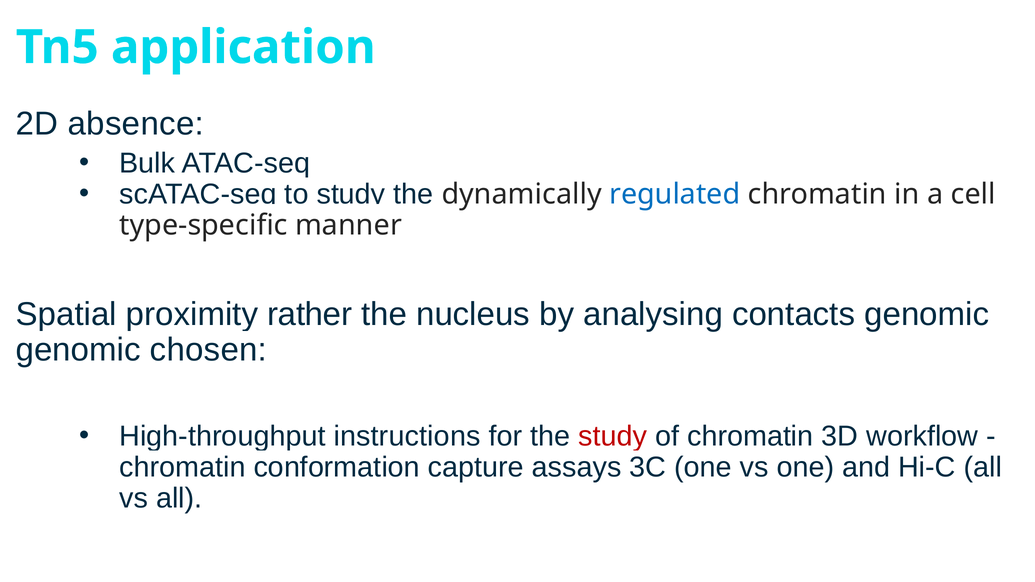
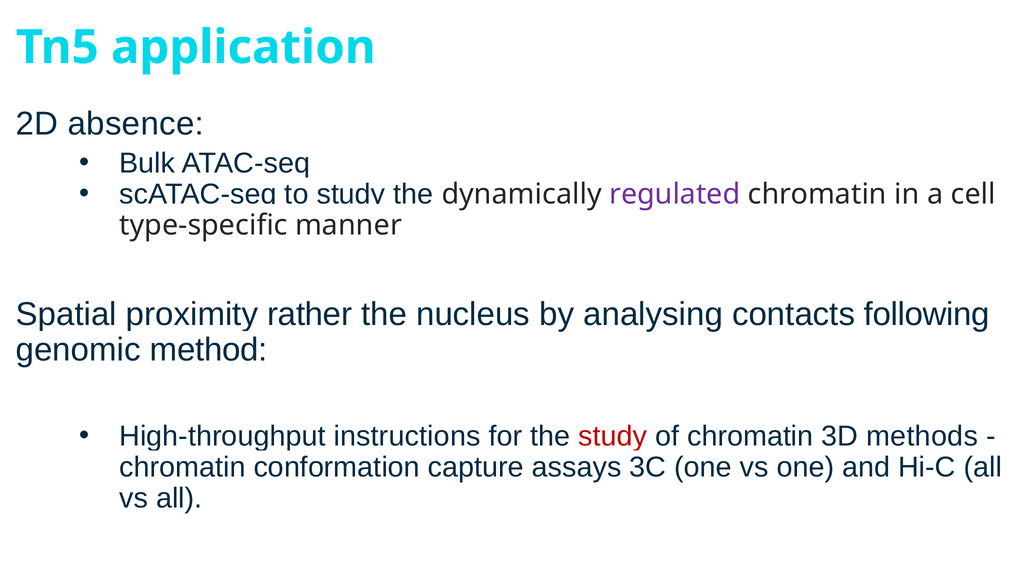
regulated colour: blue -> purple (675, 194)
contacts genomic: genomic -> following (927, 314)
chosen: chosen -> method (209, 350)
workflow: workflow -> methods (922, 436)
